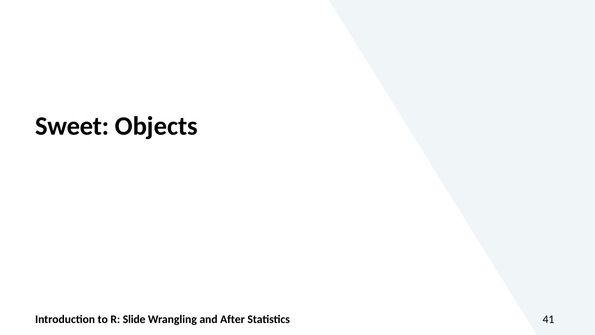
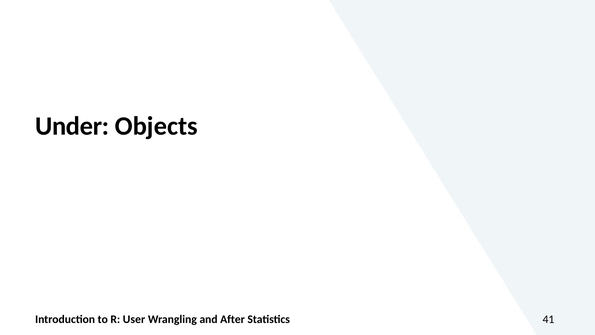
Sweet: Sweet -> Under (72, 126)
Slide: Slide -> User (134, 319)
